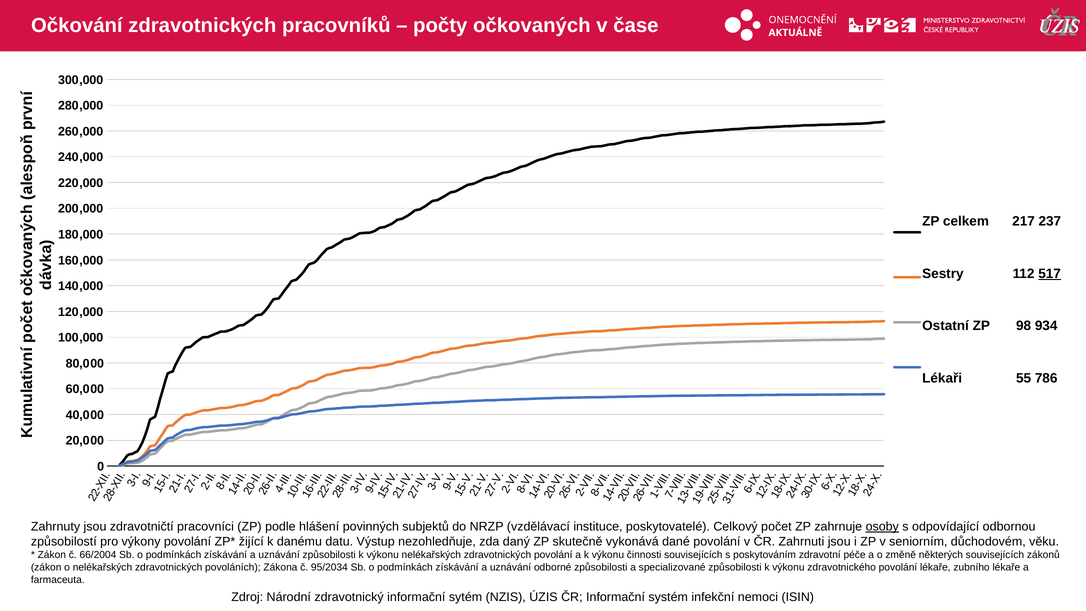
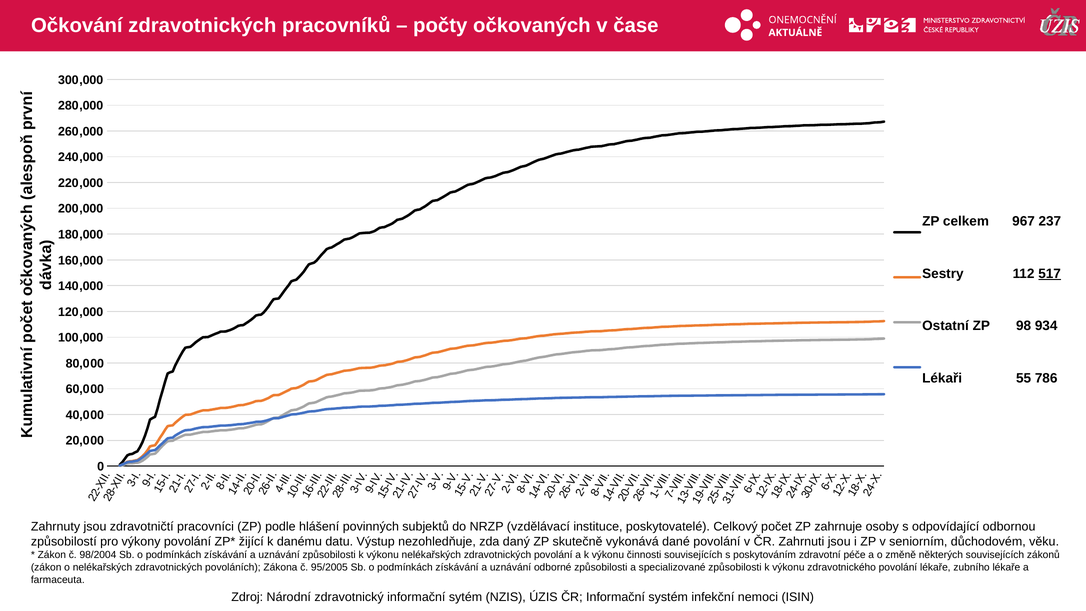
217: 217 -> 967 (1024, 221)
osoby underline: present -> none (882, 527)
66/2004: 66/2004 -> 98/2004 (98, 555)
95/2034: 95/2034 -> 95/2005 (329, 567)
